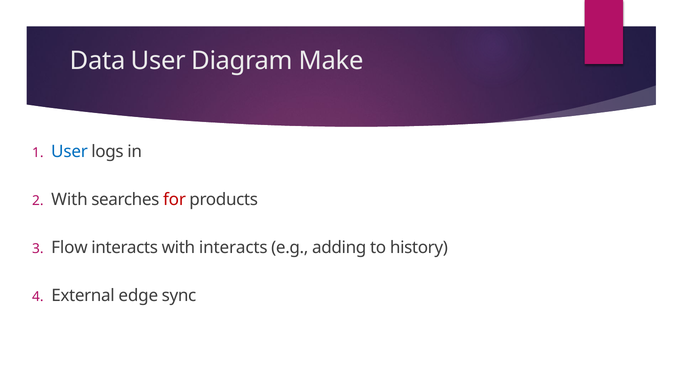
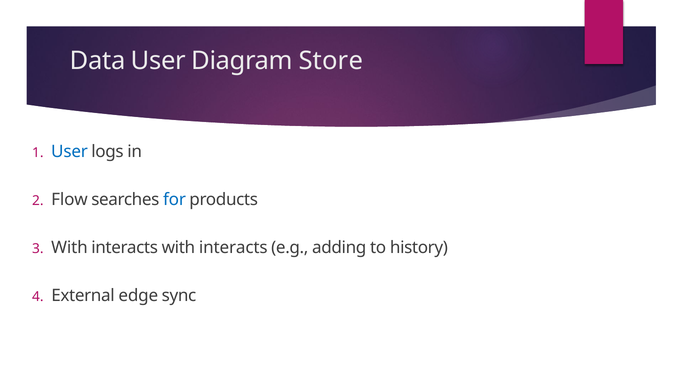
Make: Make -> Store (331, 61)
With: With -> Flow (69, 200)
for colour: red -> blue (174, 200)
Flow: Flow -> With (69, 248)
